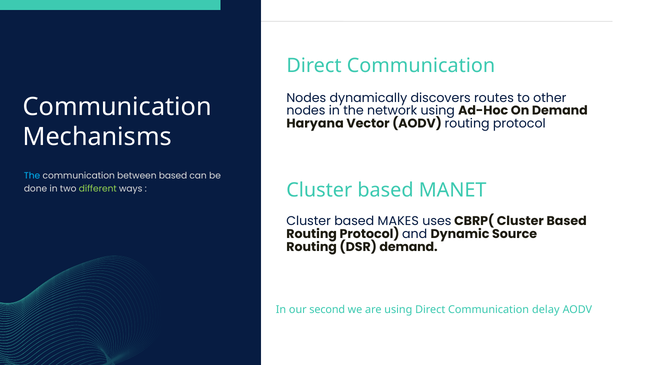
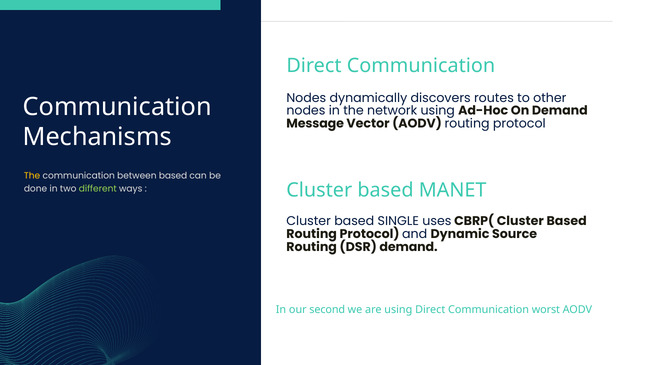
Haryana: Haryana -> Message (315, 124)
The colour: light blue -> yellow (32, 176)
MAKES: MAKES -> SINGLE (398, 221)
delay: delay -> worst (546, 310)
